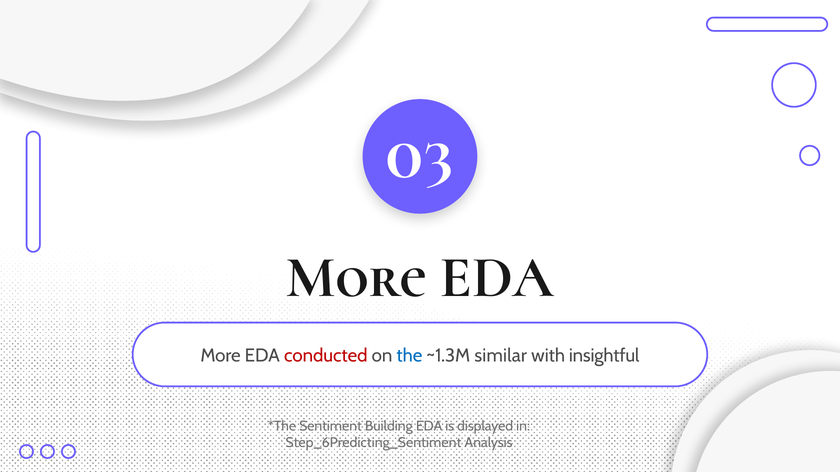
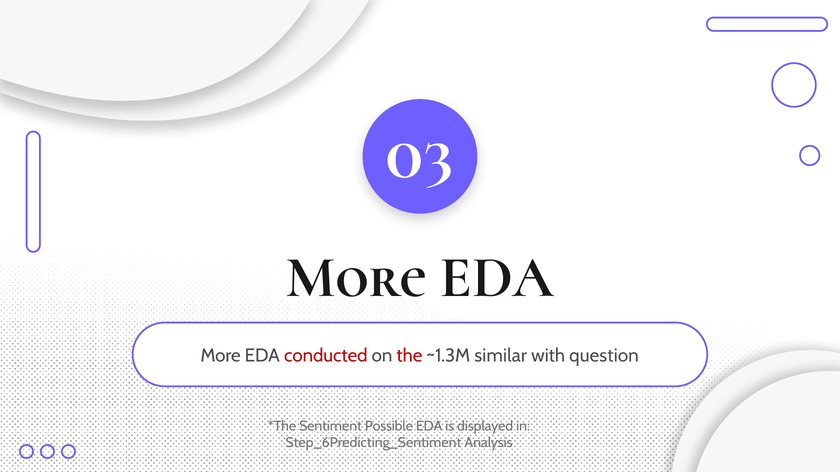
the colour: blue -> red (409, 356)
insightful: insightful -> question (604, 356)
Building: Building -> Possible (389, 426)
